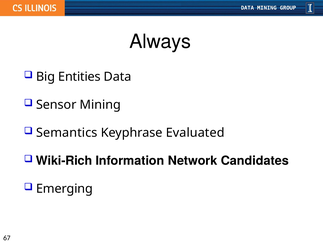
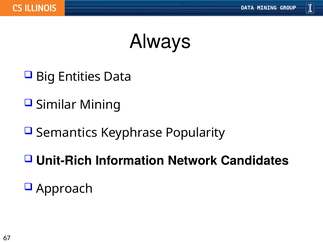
Sensor: Sensor -> Similar (56, 105)
Evaluated: Evaluated -> Popularity (195, 133)
Wiki-Rich: Wiki-Rich -> Unit-Rich (64, 161)
Emerging: Emerging -> Approach (64, 189)
